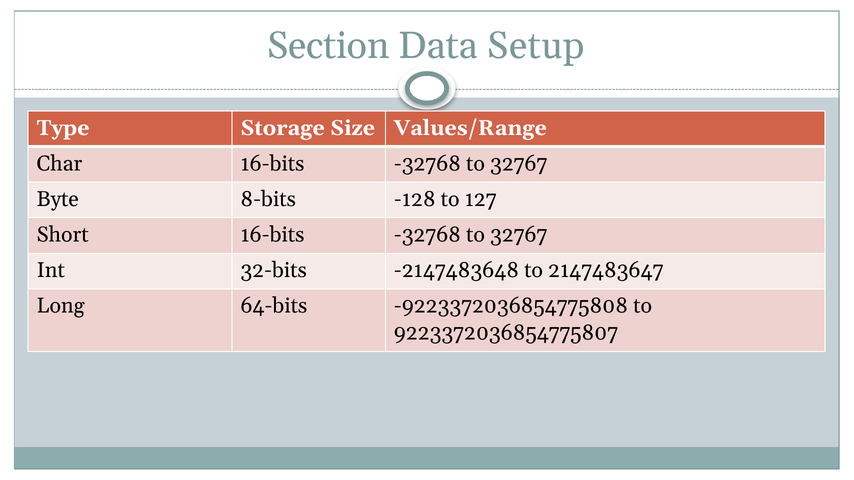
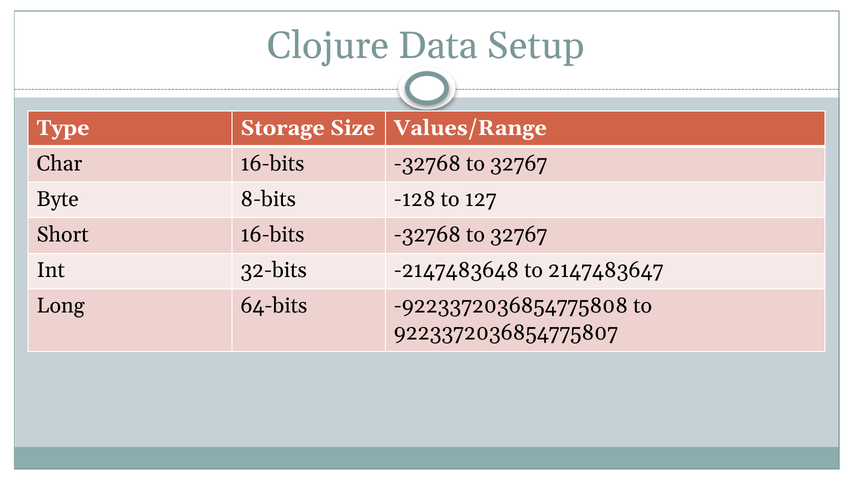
Section: Section -> Clojure (328, 46)
